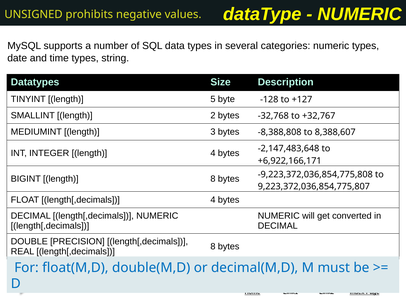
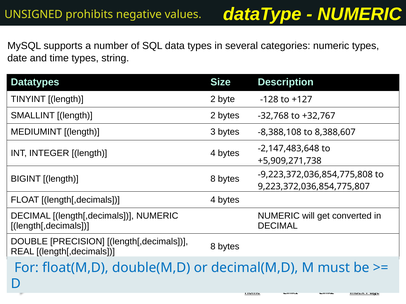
TINYINT length 5: 5 -> 2 (213, 99)
-8,388,808: -8,388,808 -> -8,388,108 (280, 133)
+6,922,166,171: +6,922,166,171 -> +5,909,271,738 (290, 161)
